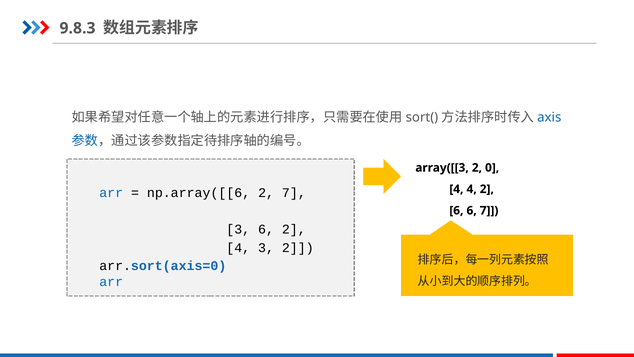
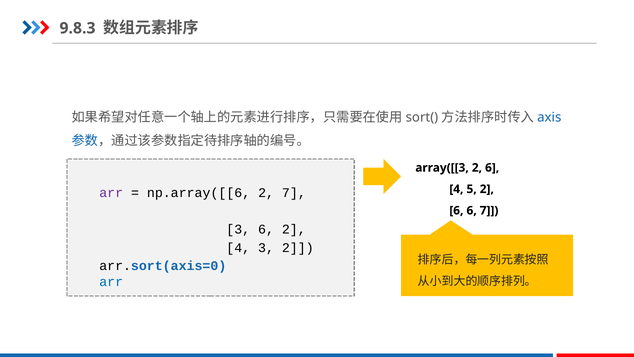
array([[3 2 0: 0 -> 6 (492, 168)
4 4: 4 -> 5 (472, 189)
arr colour: blue -> purple (111, 193)
